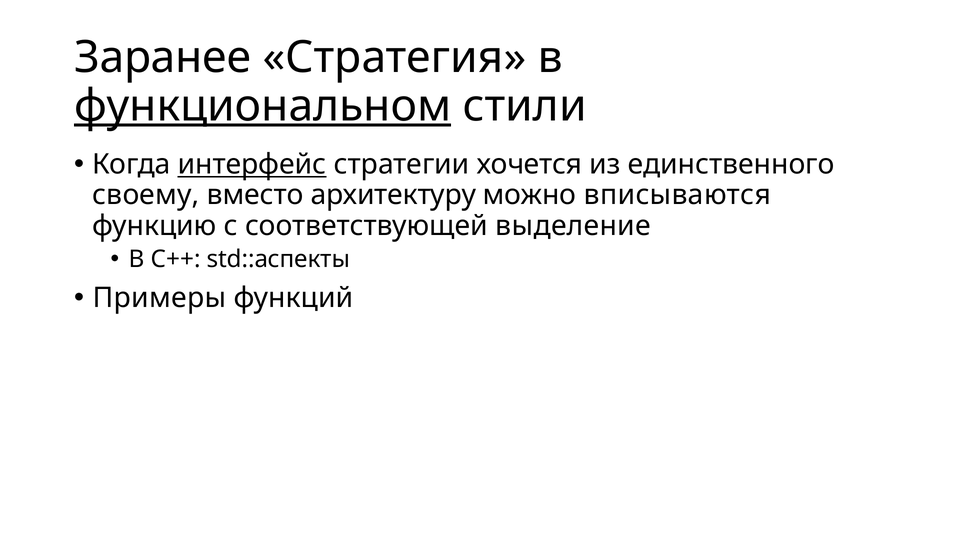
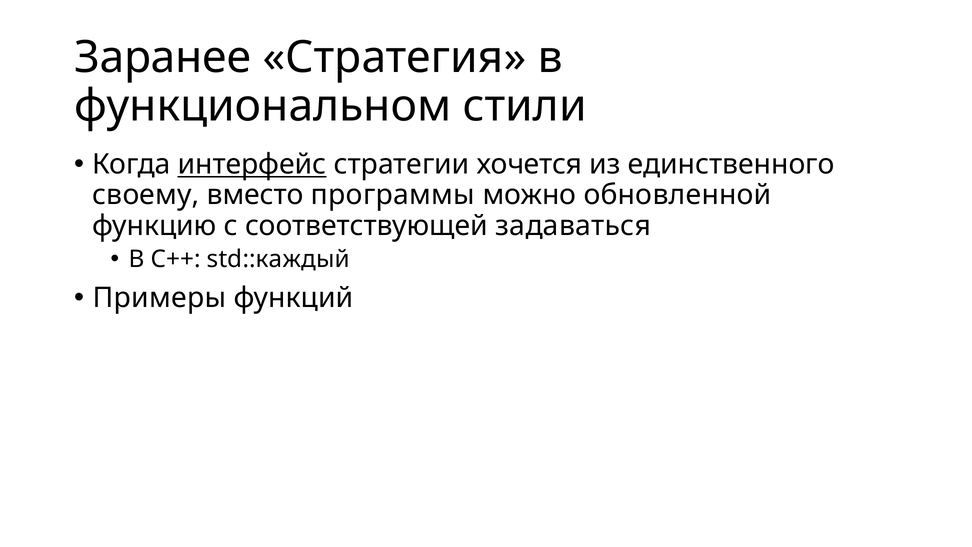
функциональном underline: present -> none (263, 106)
архитектуру: архитектуру -> программы (393, 195)
вписываются: вписываются -> обновленной (678, 195)
выделение: выделение -> задаваться (573, 226)
std::аспекты: std::аспекты -> std::каждый (278, 259)
